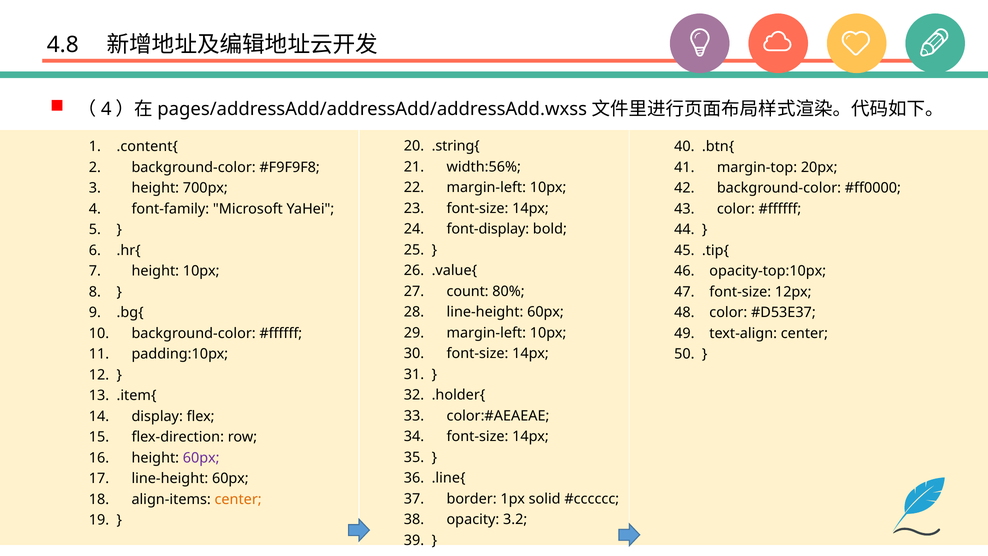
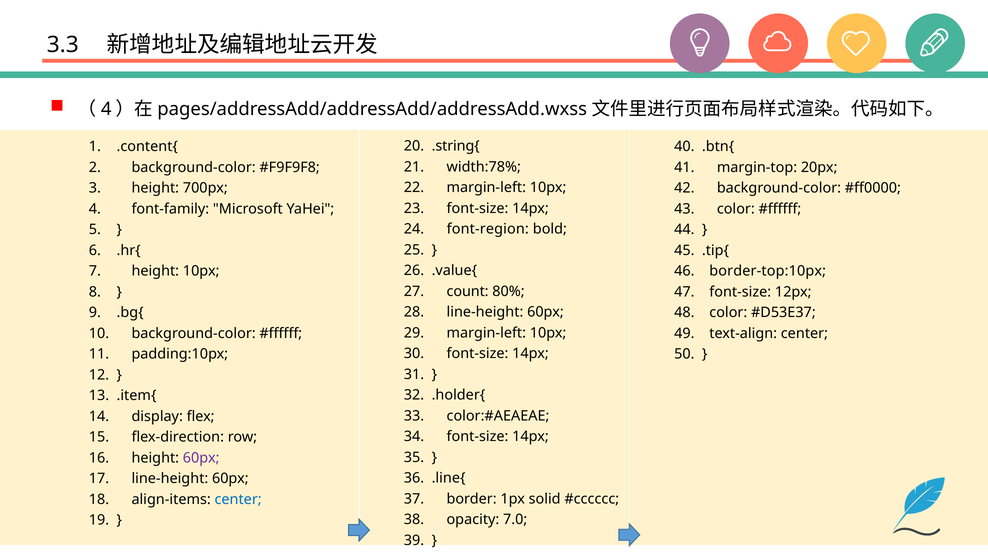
4.8: 4.8 -> 3.3 (63, 45)
width:56%: width:56% -> width:78% (484, 167)
font-display: font-display -> font-region (488, 229)
opacity-top:10px: opacity-top:10px -> border-top:10px (768, 271)
center colour: orange -> blue (238, 499)
3.2: 3.2 -> 7.0 (515, 519)
